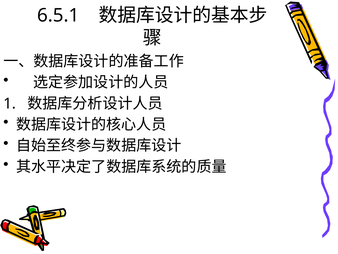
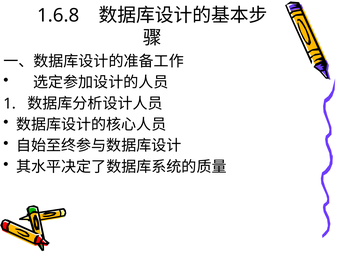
6.5.1: 6.5.1 -> 1.6.8 (58, 15)
